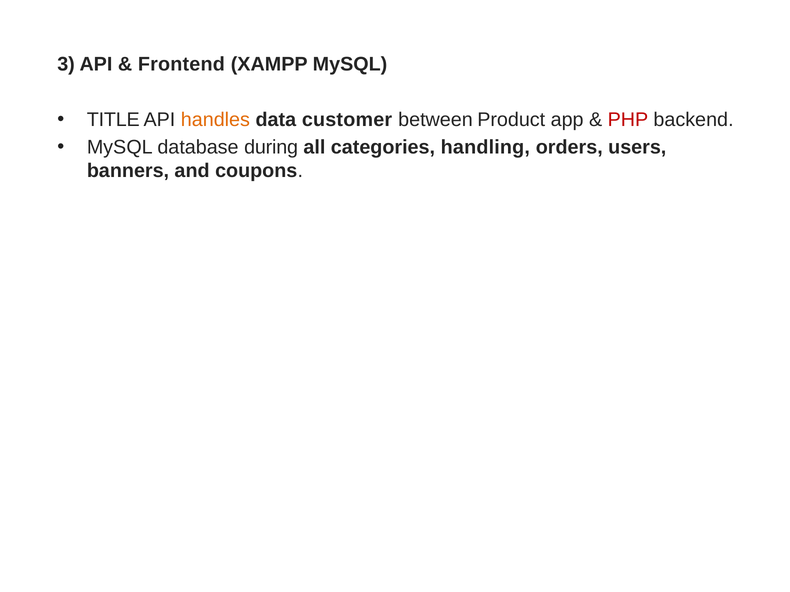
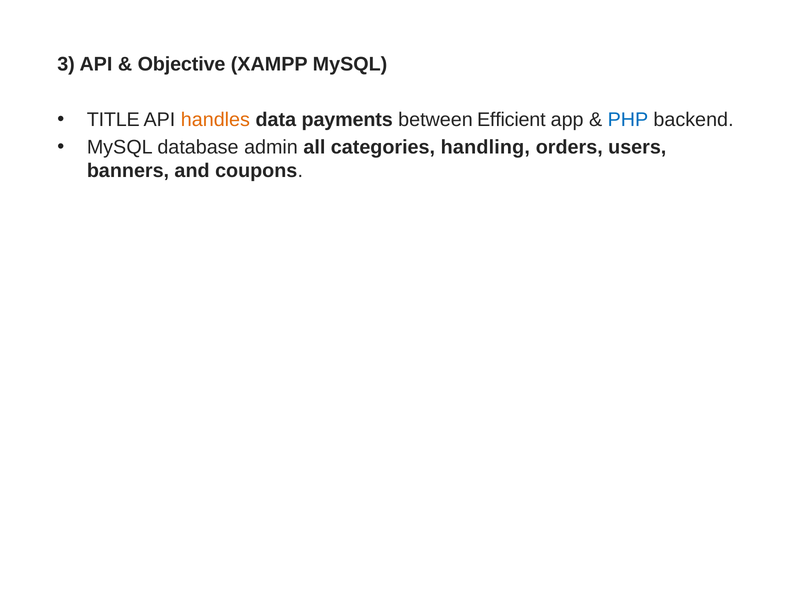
Frontend: Frontend -> Objective (182, 64)
customer: customer -> payments (347, 120)
Product: Product -> Efficient (511, 120)
PHP colour: red -> blue (628, 120)
during: during -> admin (271, 147)
